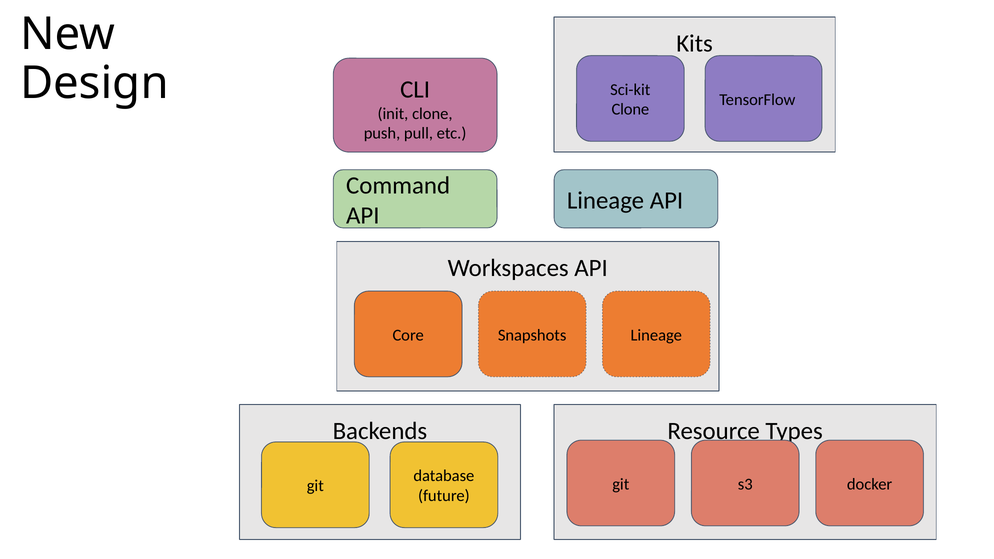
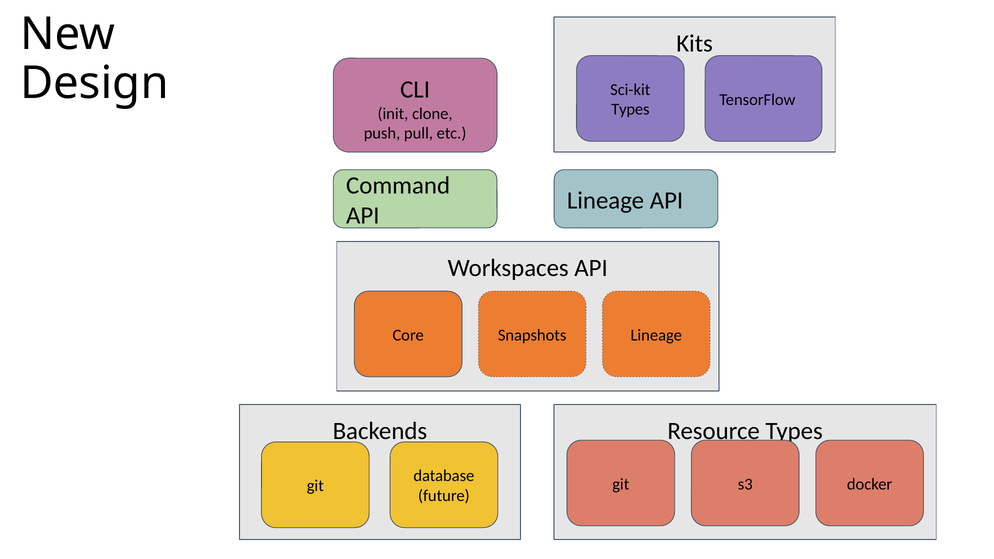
Clone: Clone -> Types (630, 110)
